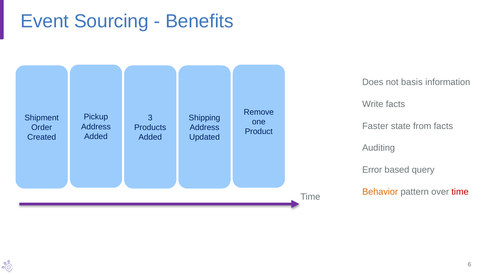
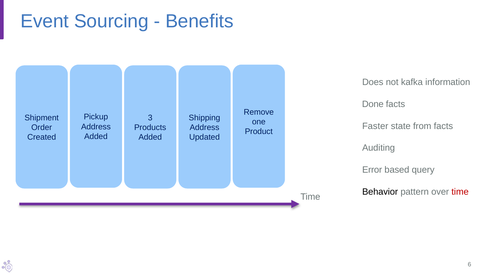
basis: basis -> kafka (412, 82)
Write: Write -> Done (373, 104)
Behavior colour: orange -> black (380, 192)
